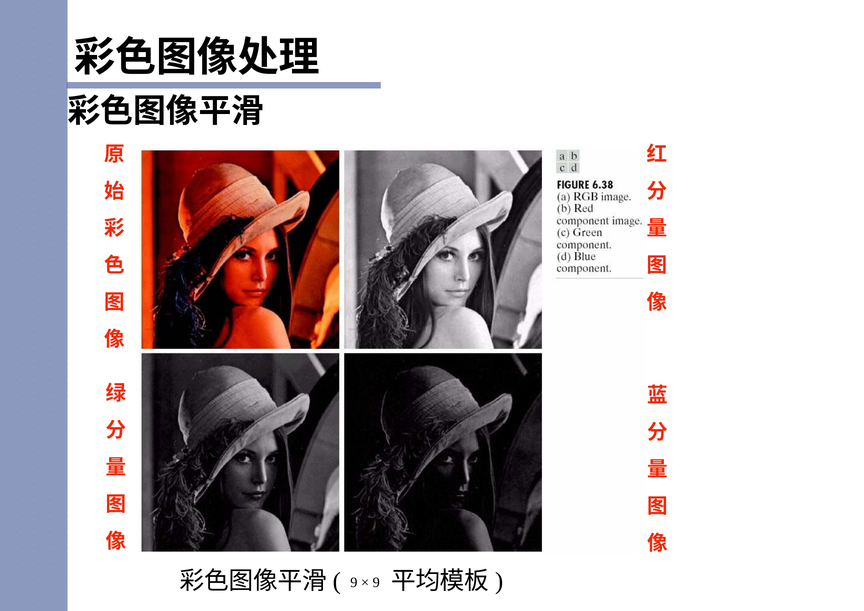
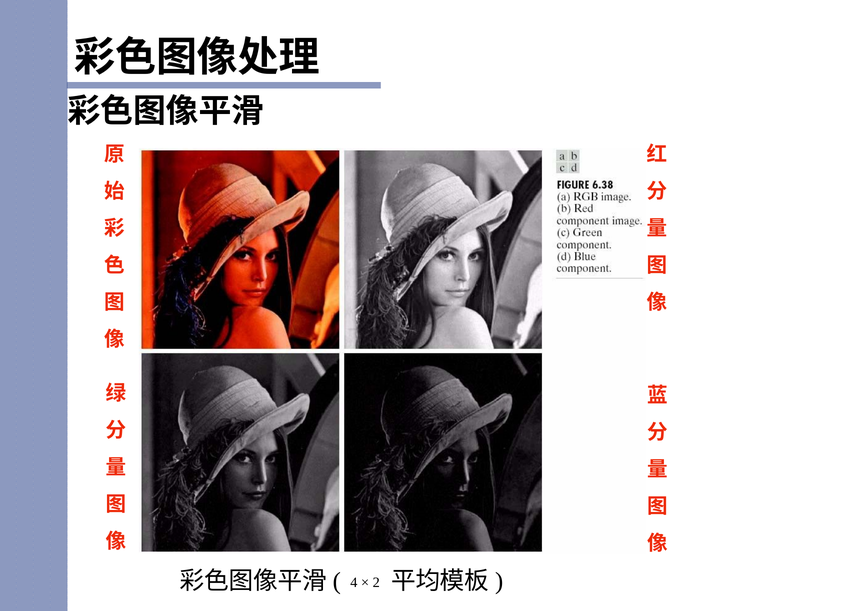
9: 9 -> 4 (354, 583)
9: 9 -> 2 (376, 583)
